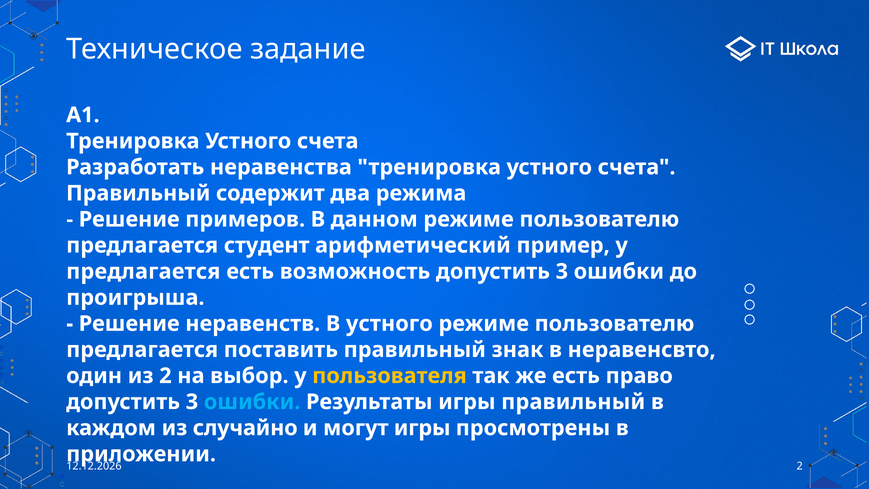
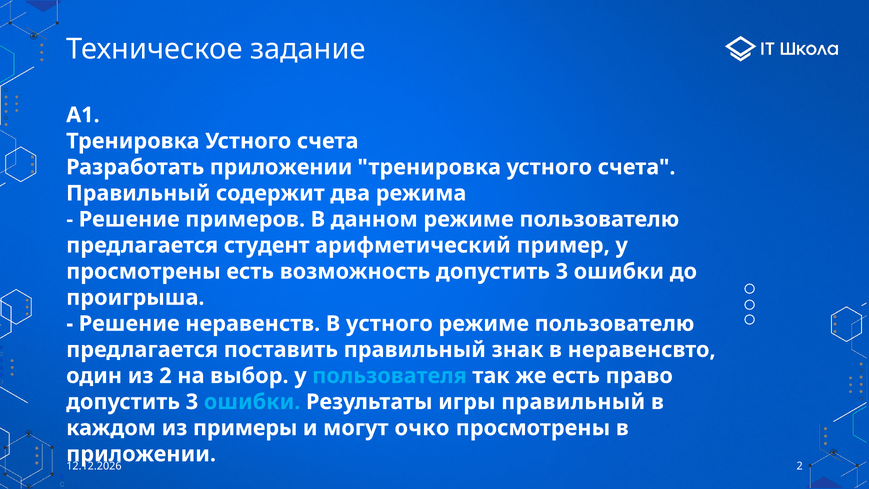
Разработать неравенства: неравенства -> приложении (281, 167)
предлагается: предлагается -> просмотрены (143, 271)
пользователя colour: yellow -> light blue (390, 376)
случайно: случайно -> примеры (245, 428)
могут игры: игры -> очко (422, 428)
